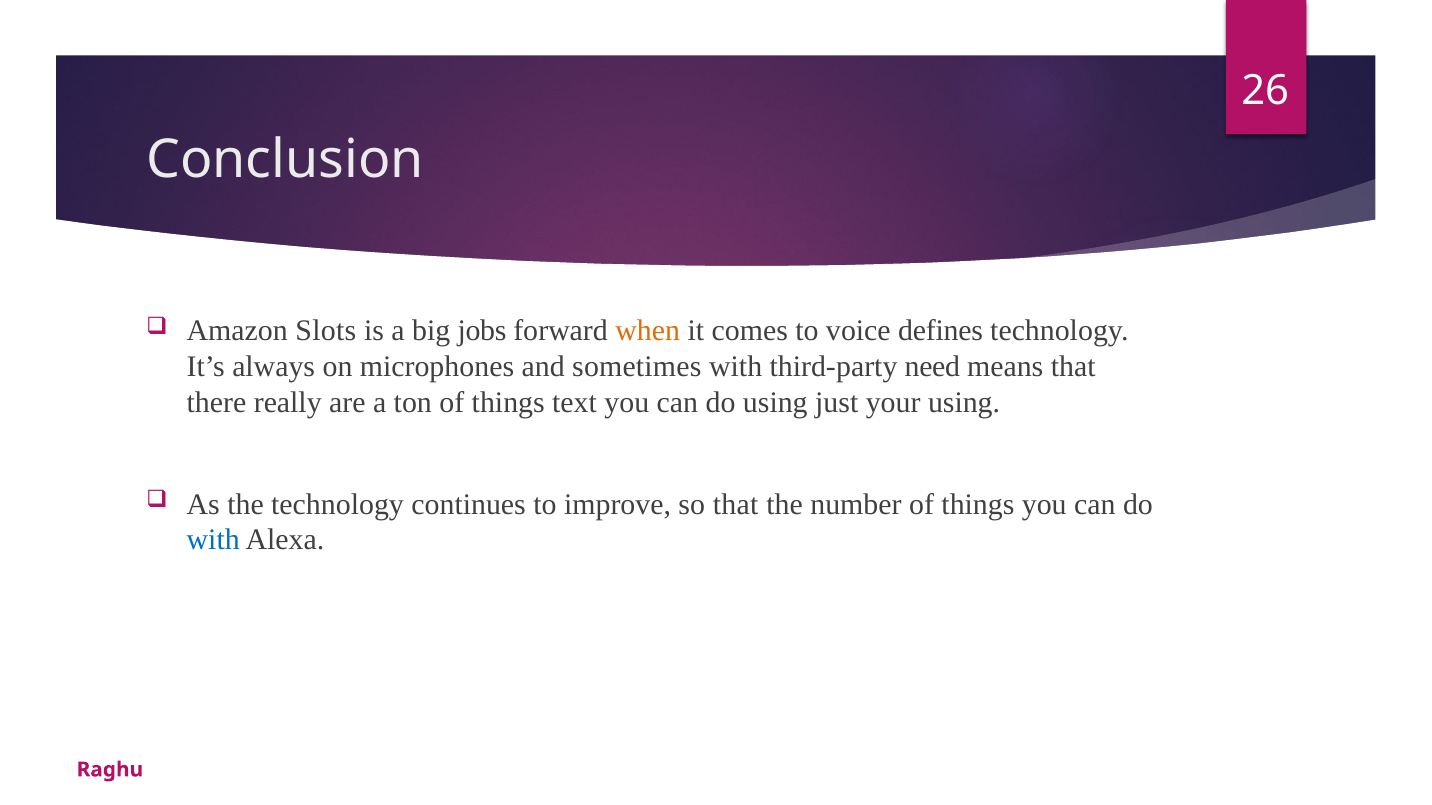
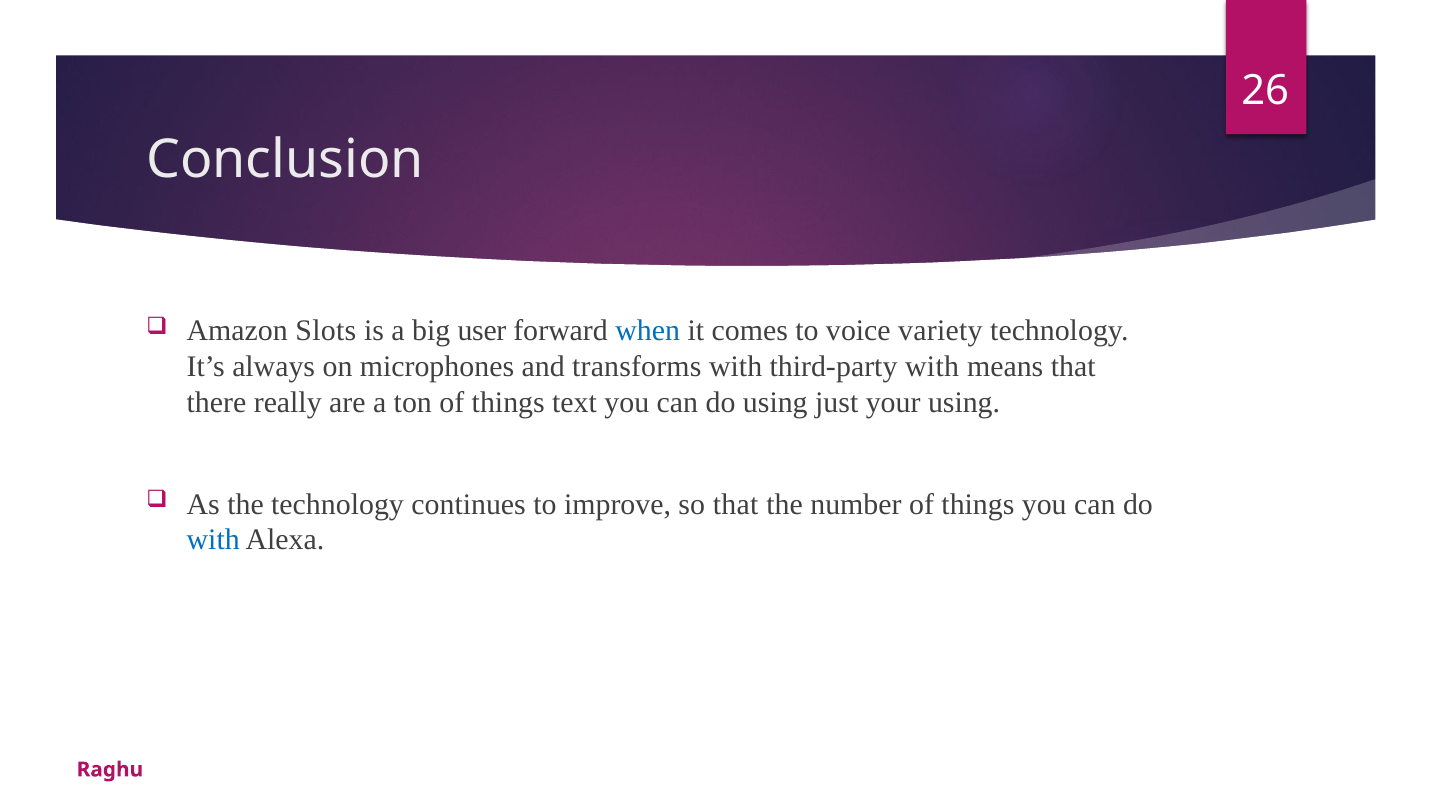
jobs: jobs -> user (482, 331)
when colour: orange -> blue (648, 331)
defines: defines -> variety (940, 331)
sometimes: sometimes -> transforms (637, 367)
third-party need: need -> with (932, 367)
